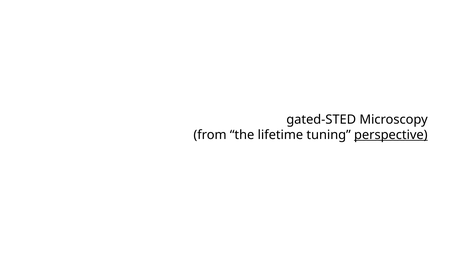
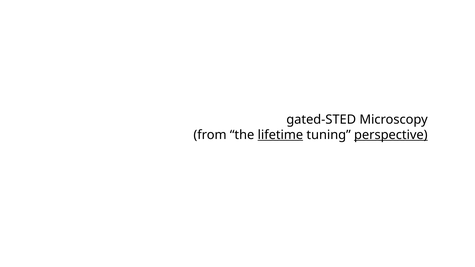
lifetime underline: none -> present (280, 135)
